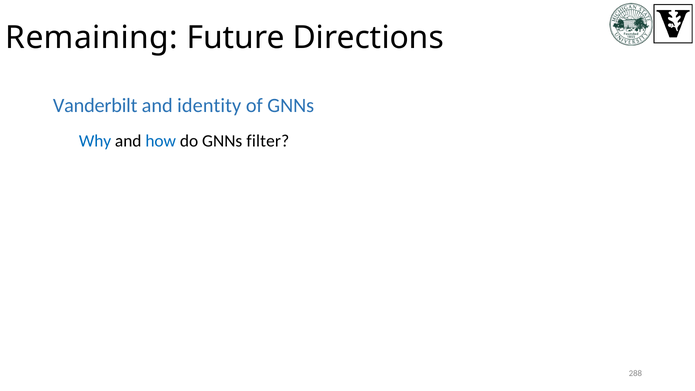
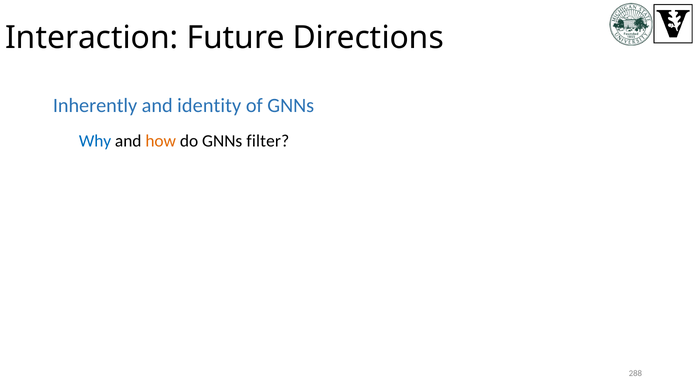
Remaining: Remaining -> Interaction (92, 38)
Vanderbilt: Vanderbilt -> Inherently (95, 105)
how colour: blue -> orange (161, 141)
